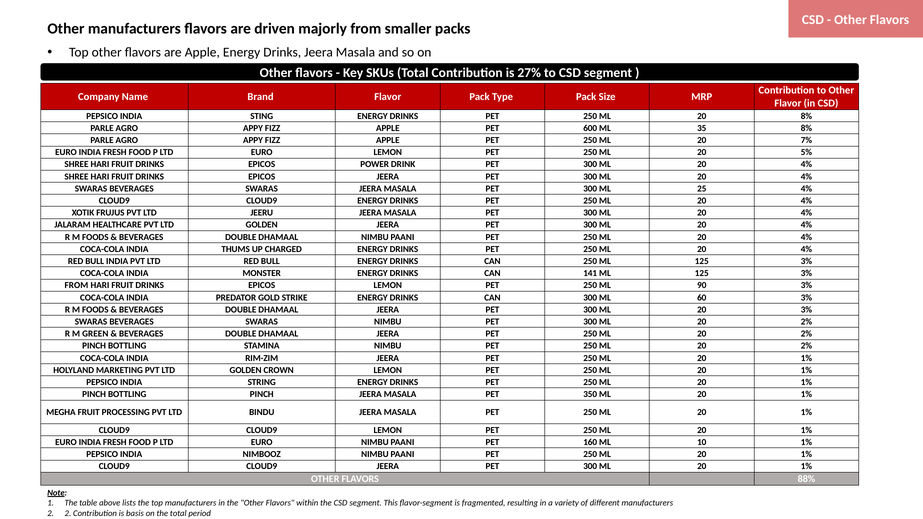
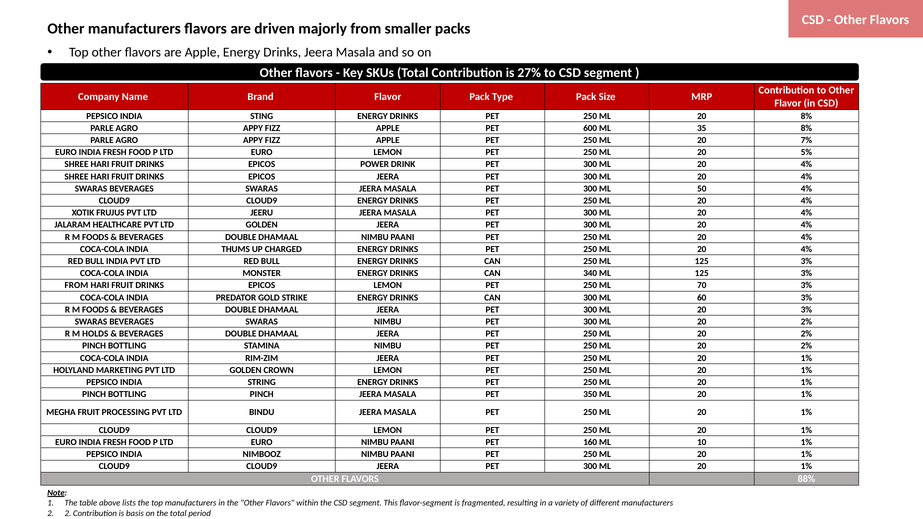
25: 25 -> 50 (702, 189)
141: 141 -> 340 (590, 273)
90: 90 -> 70 (702, 286)
GREEN: GREEN -> HOLDS (95, 334)
